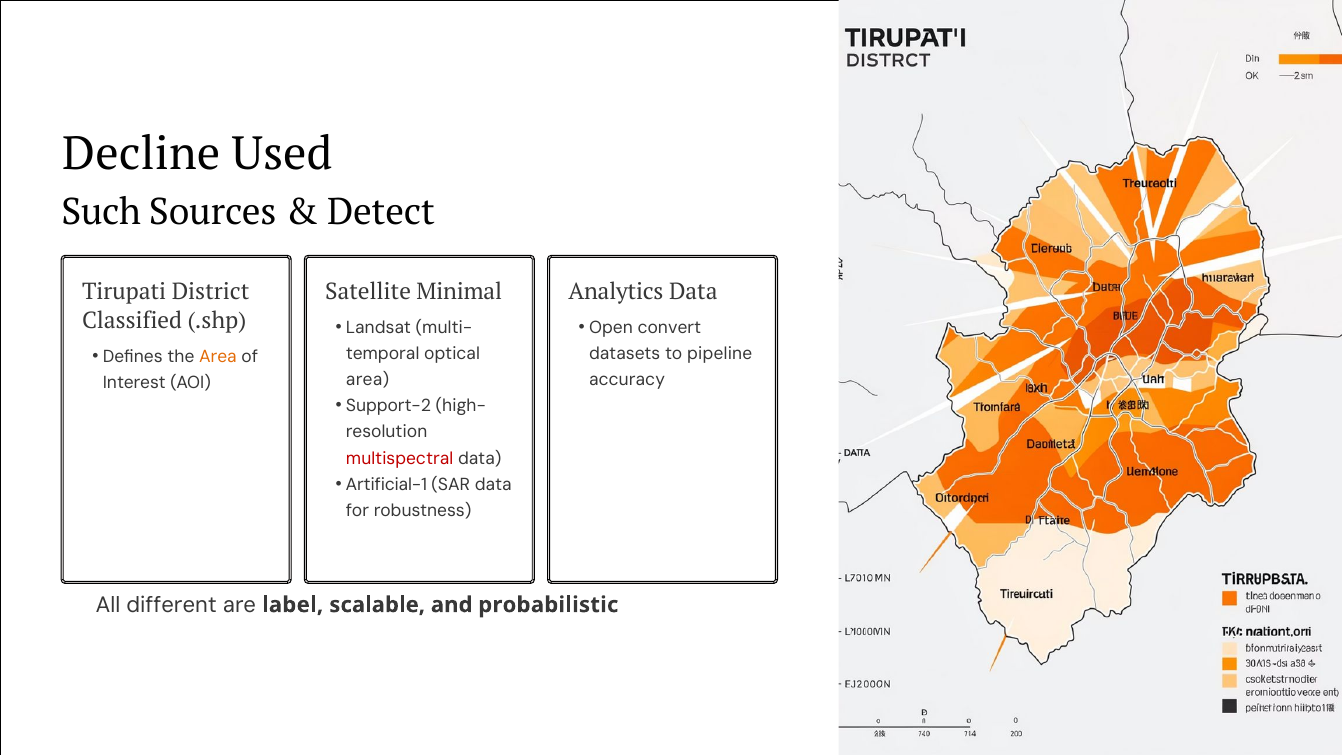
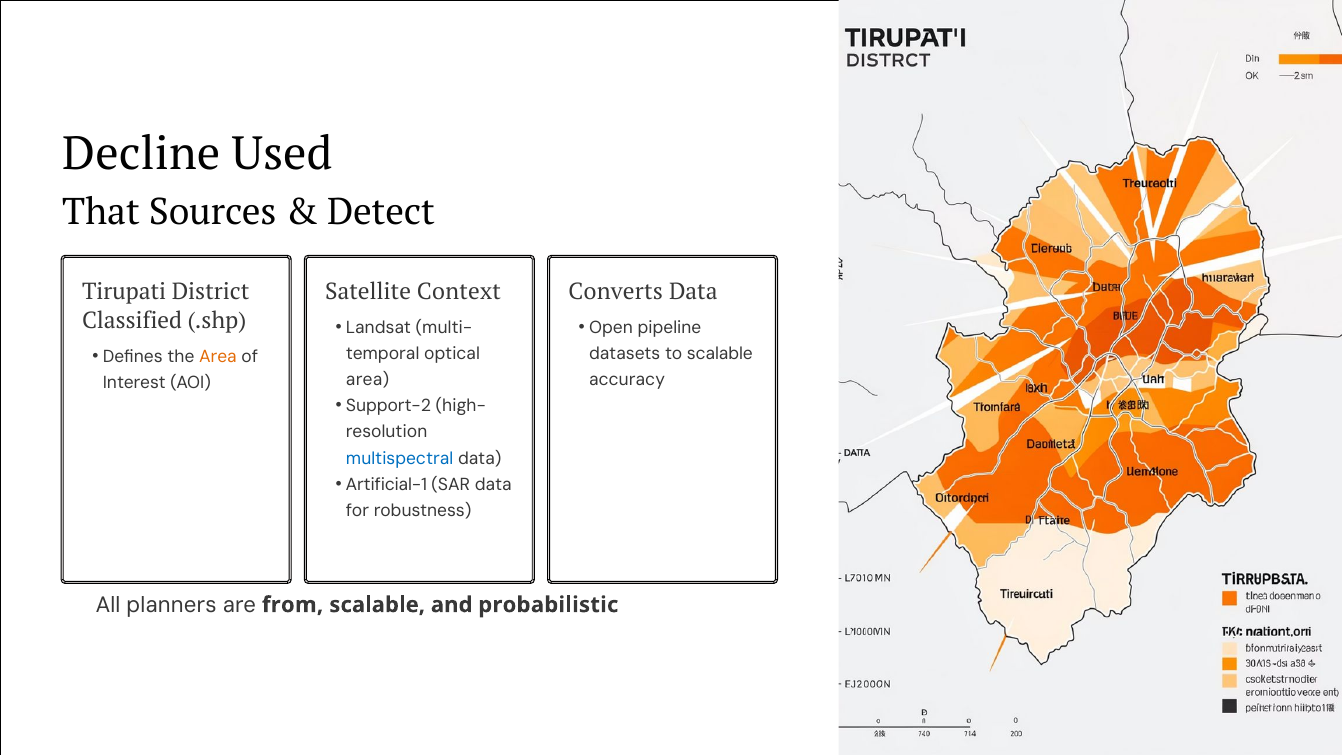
Such: Such -> That (101, 212)
Minimal: Minimal -> Context (459, 292)
Analytics: Analytics -> Converts (616, 292)
convert: convert -> pipeline (669, 327)
to pipeline: pipeline -> scalable (720, 353)
multispectral colour: red -> blue (400, 458)
different: different -> planners (172, 605)
label: label -> from (293, 605)
